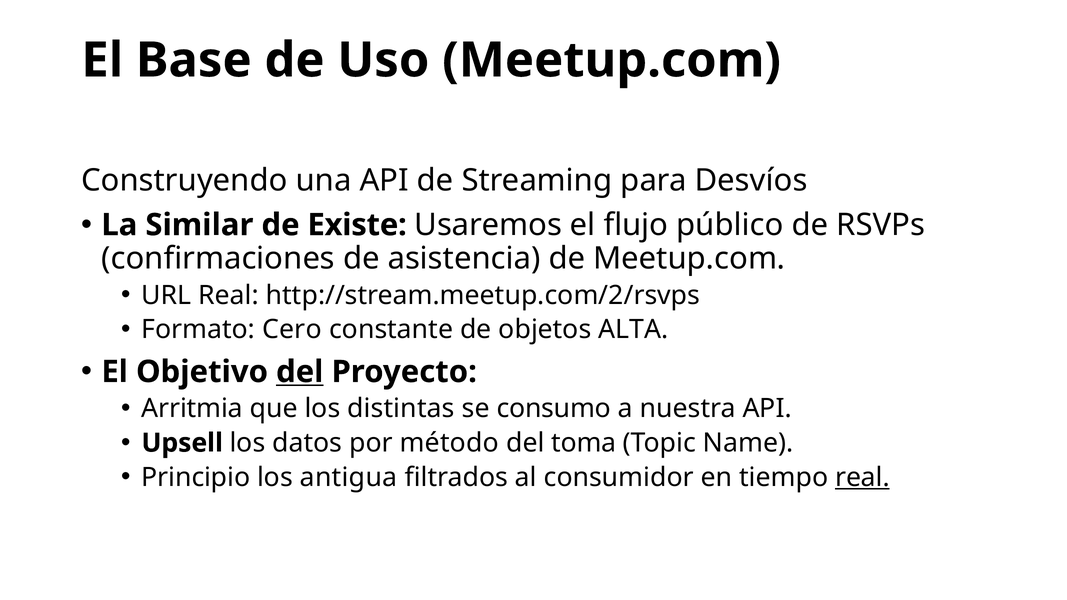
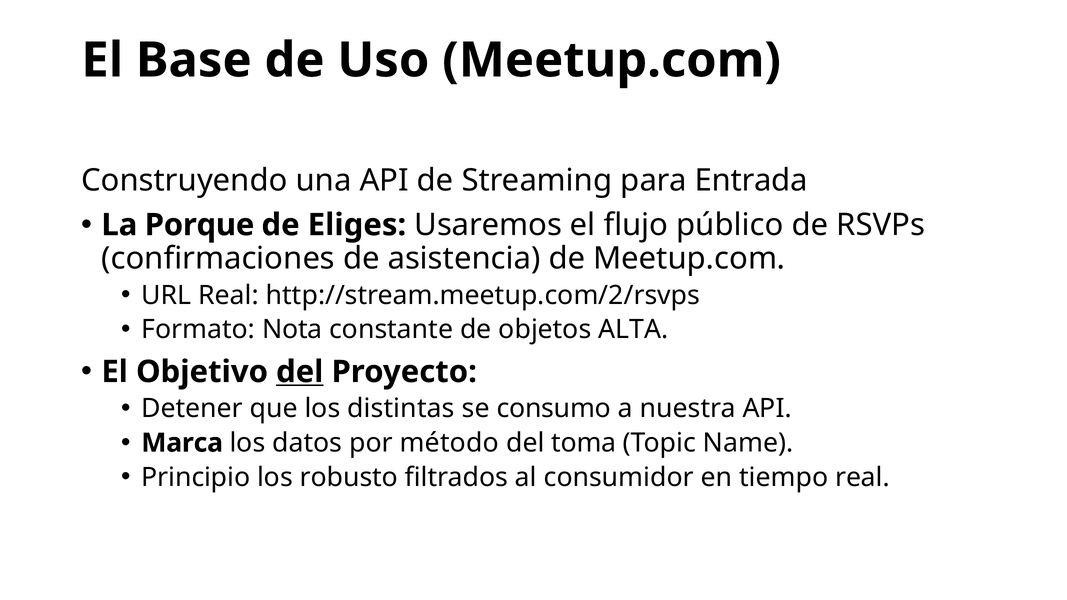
Desvíos: Desvíos -> Entrada (751, 180)
Similar: Similar -> Porque (200, 225)
Existe: Existe -> Eliges (357, 225)
Cero: Cero -> Nota (292, 330)
Arritmia: Arritmia -> Detener (192, 409)
Upsell: Upsell -> Marca (182, 443)
antigua: antigua -> robusto (349, 477)
real underline: present -> none (862, 477)
